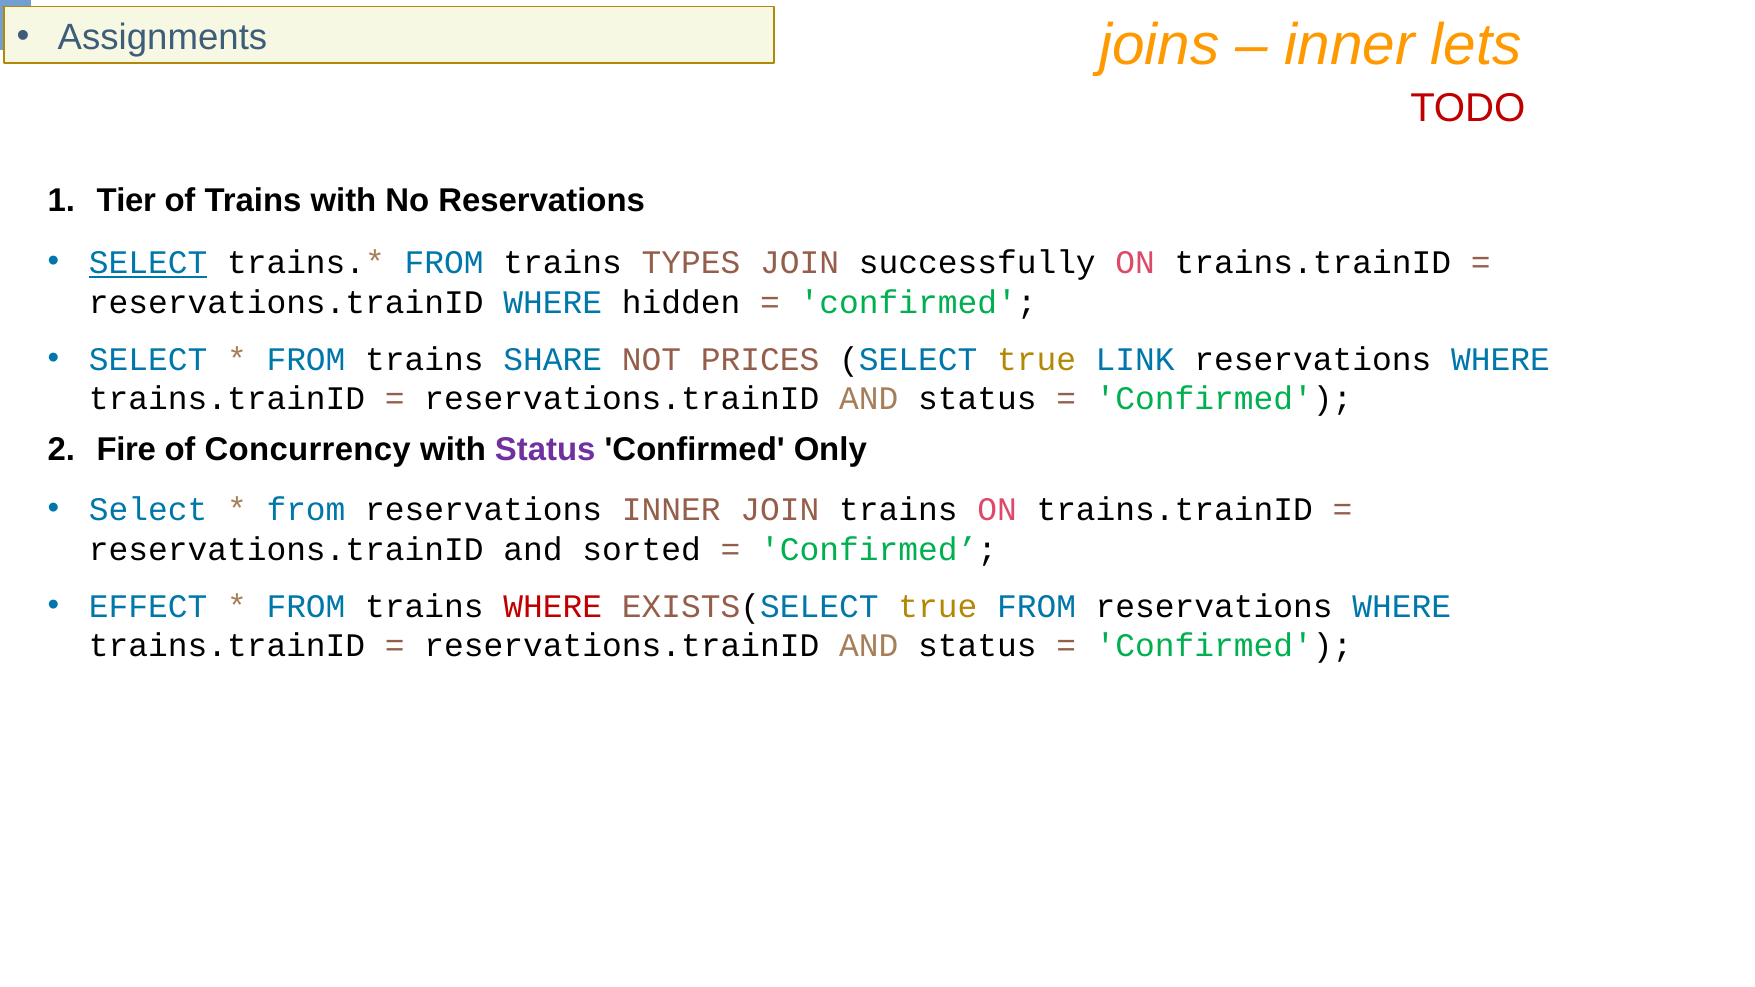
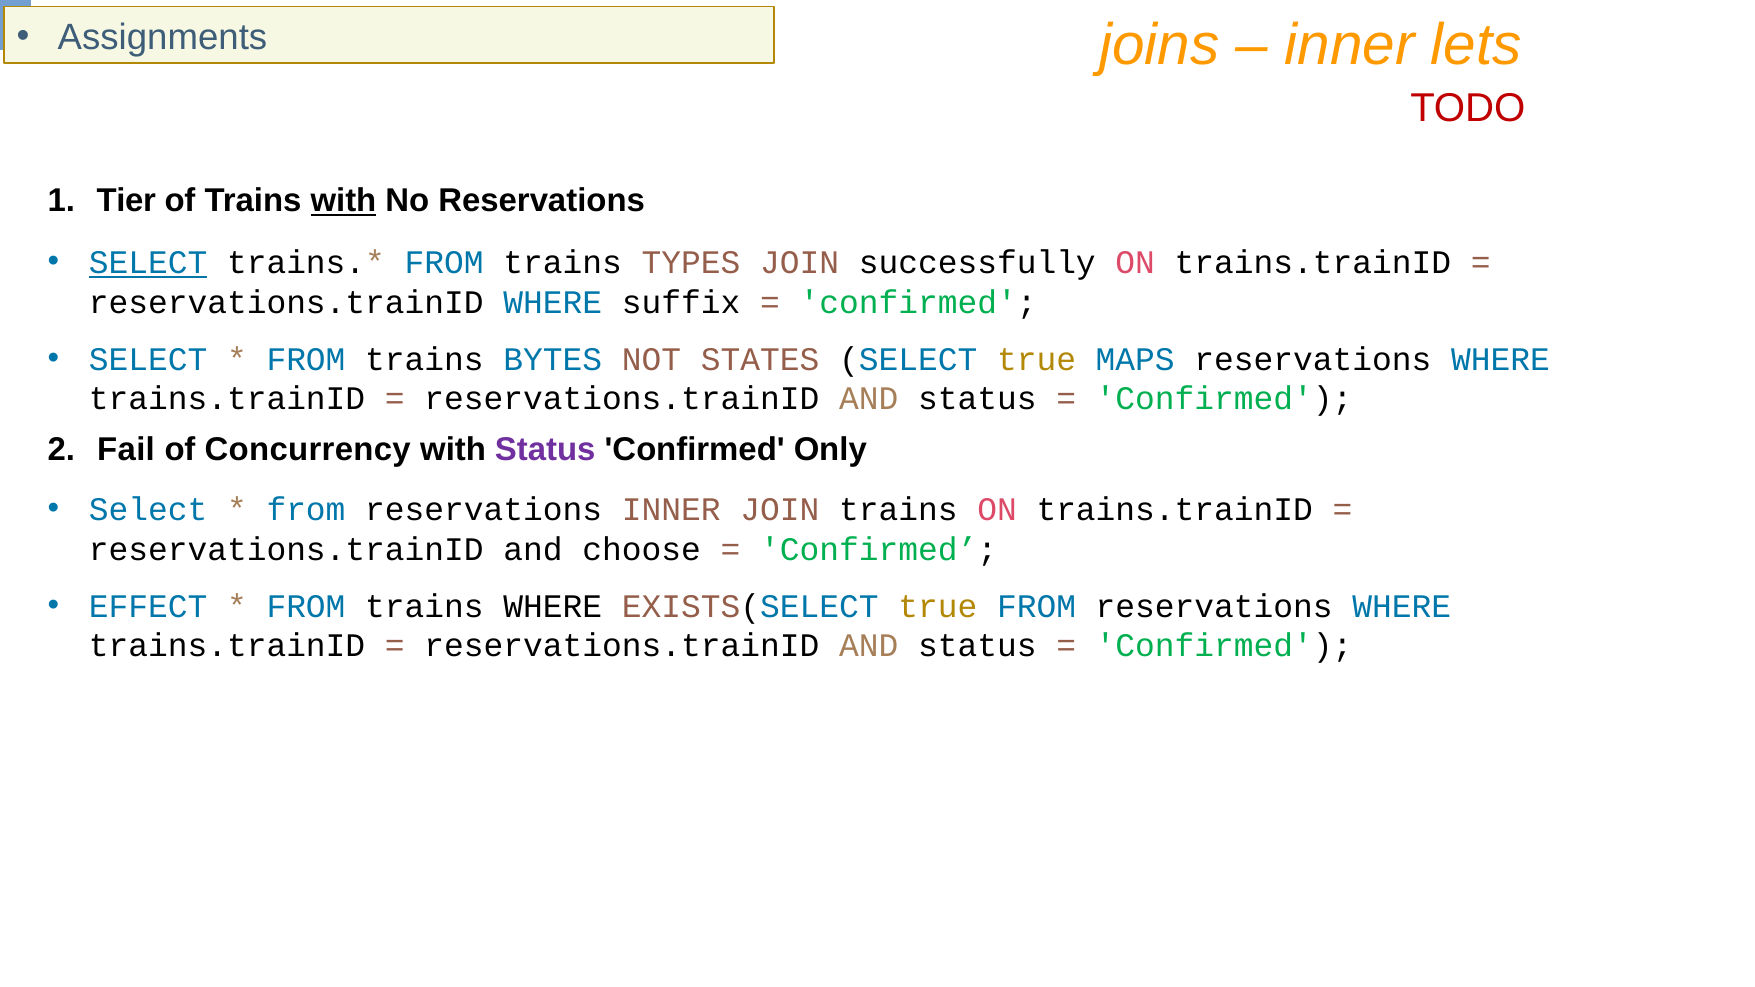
with underline: none -> present (343, 201)
hidden: hidden -> suffix (681, 302)
SHARE: SHARE -> BYTES (553, 359)
PRICES: PRICES -> STATES (760, 359)
LINK: LINK -> MAPS (1135, 359)
Fire: Fire -> Fail (126, 450)
sorted: sorted -> choose (642, 549)
WHERE colour: red -> black (553, 606)
